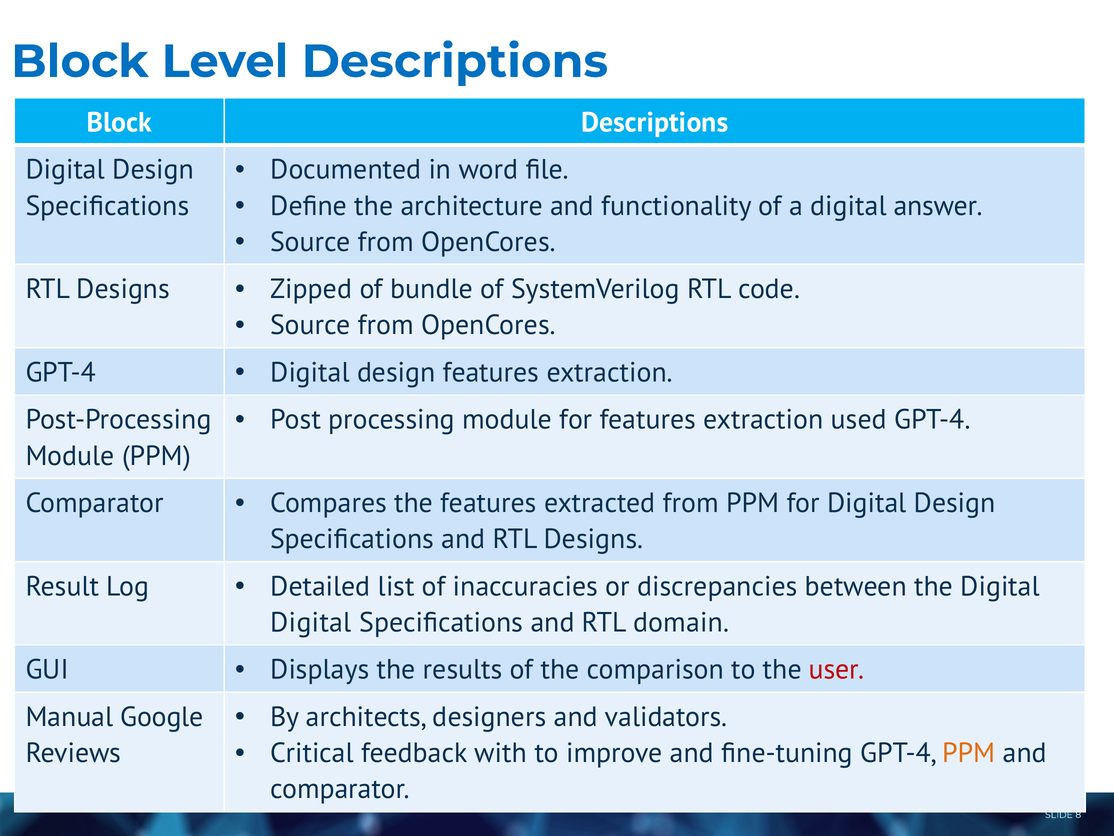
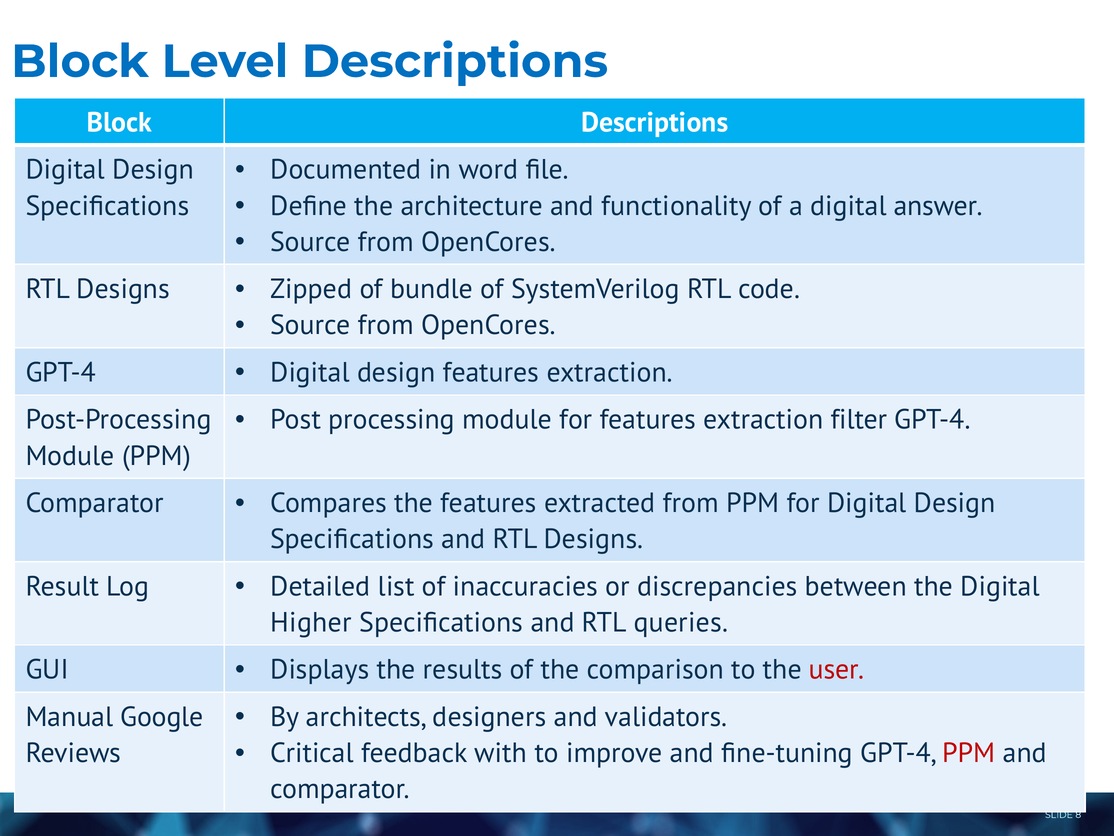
used: used -> filter (859, 420)
Digital: Digital -> Higher (311, 622)
domain: domain -> queries (681, 622)
PPM colour: orange -> red (969, 753)
